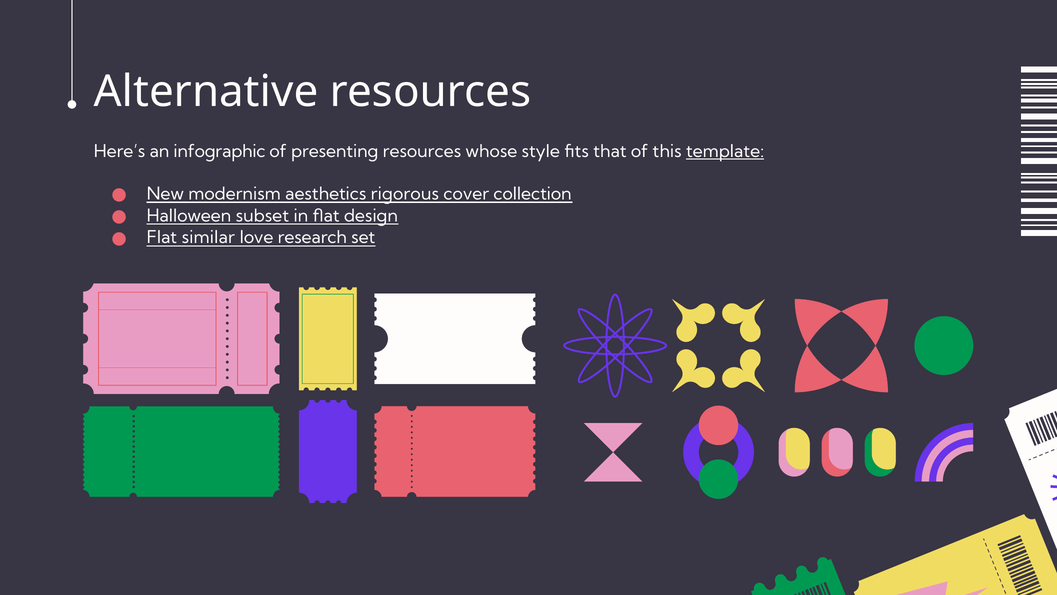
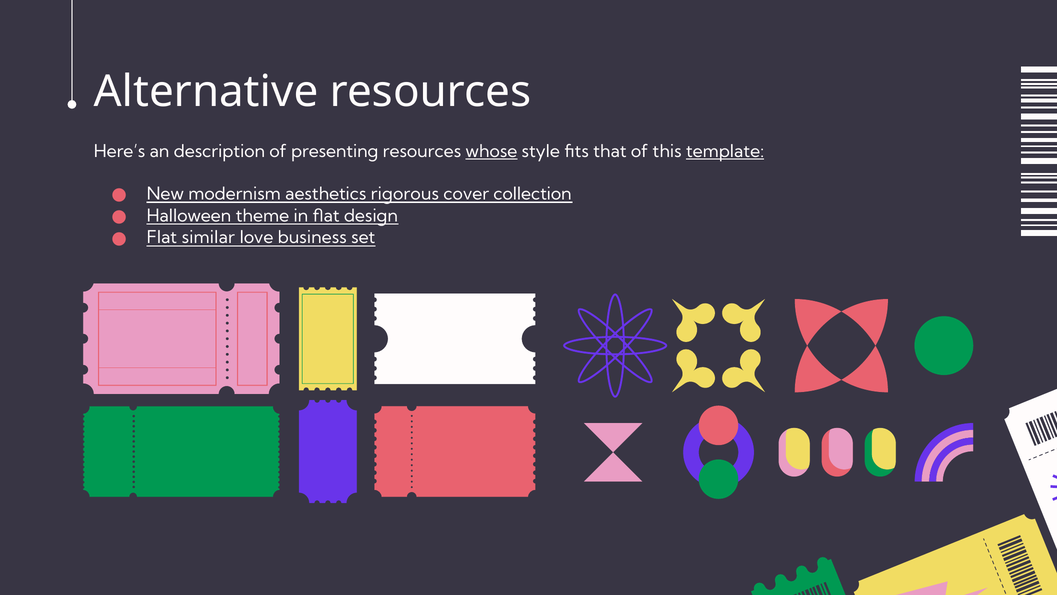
infographic: infographic -> description (219, 152)
whose underline: none -> present (491, 152)
subset: subset -> theme (262, 216)
research: research -> business (312, 238)
